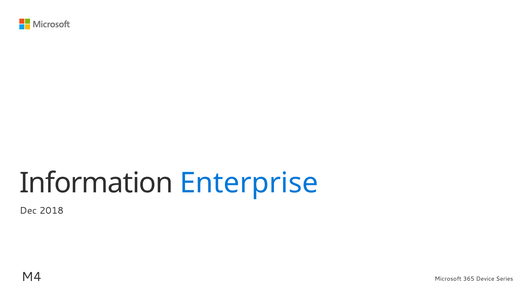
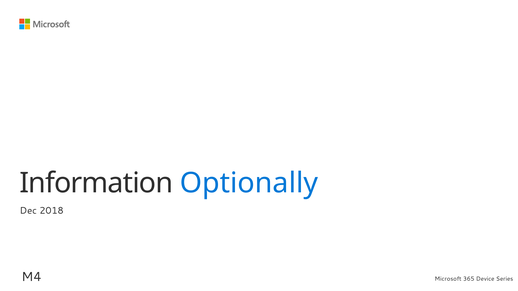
Enterprise: Enterprise -> Optionally (249, 183)
